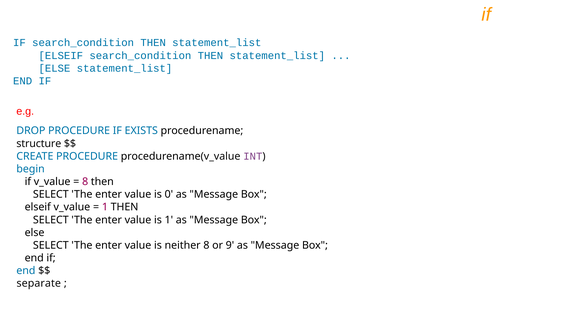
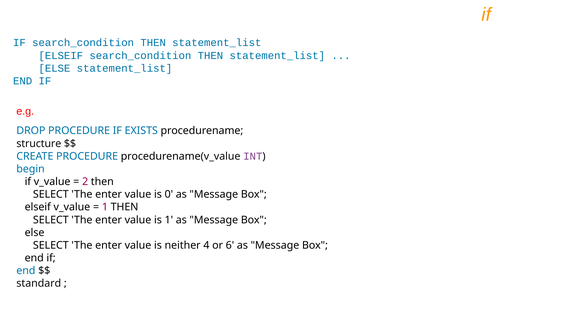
8: 8 -> 2 (85, 182)
neither 8: 8 -> 4 (206, 246)
9: 9 -> 6 (230, 246)
separate: separate -> standard (39, 284)
